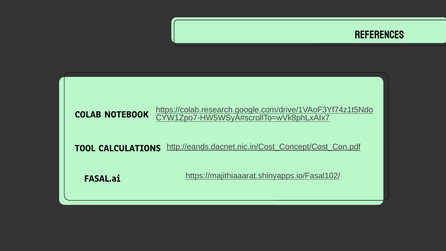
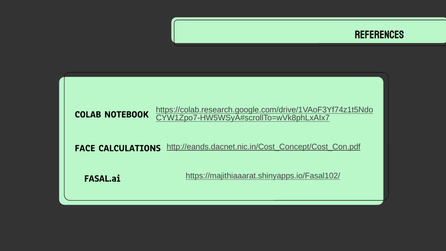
TOOL: TOOL -> FACE (85, 148)
